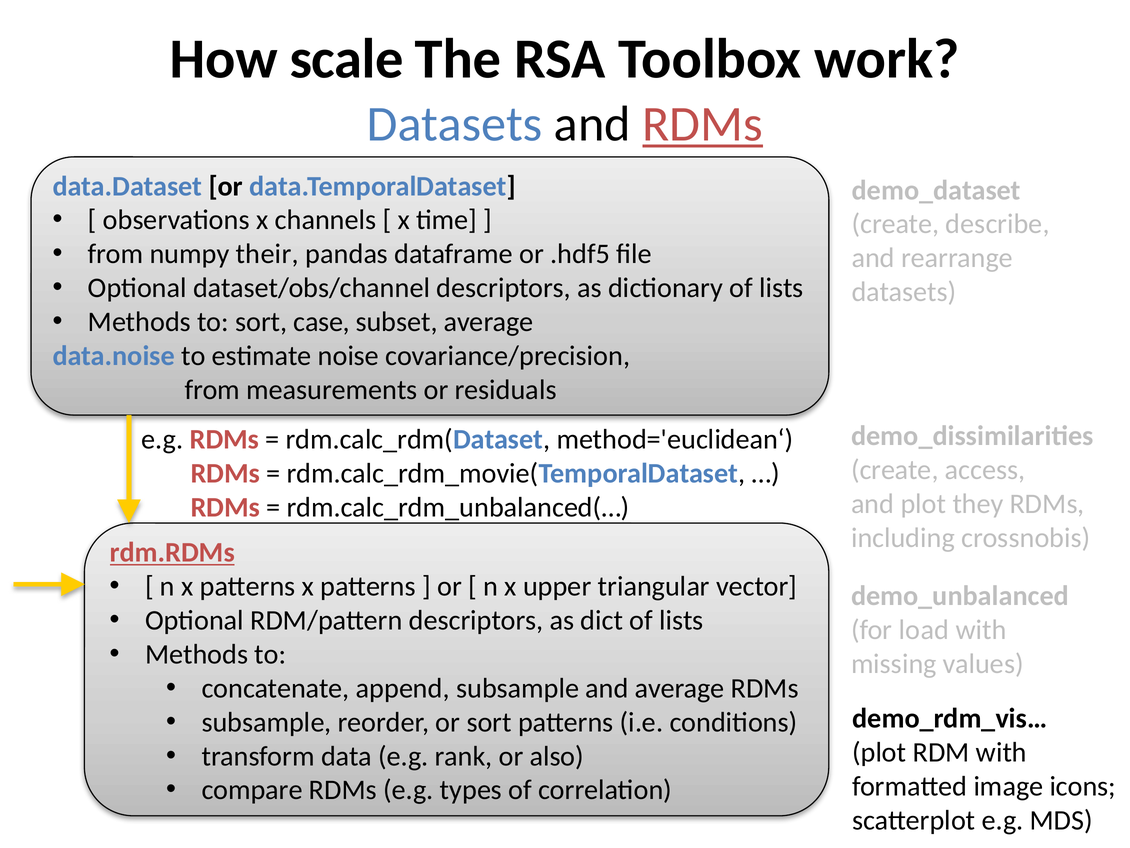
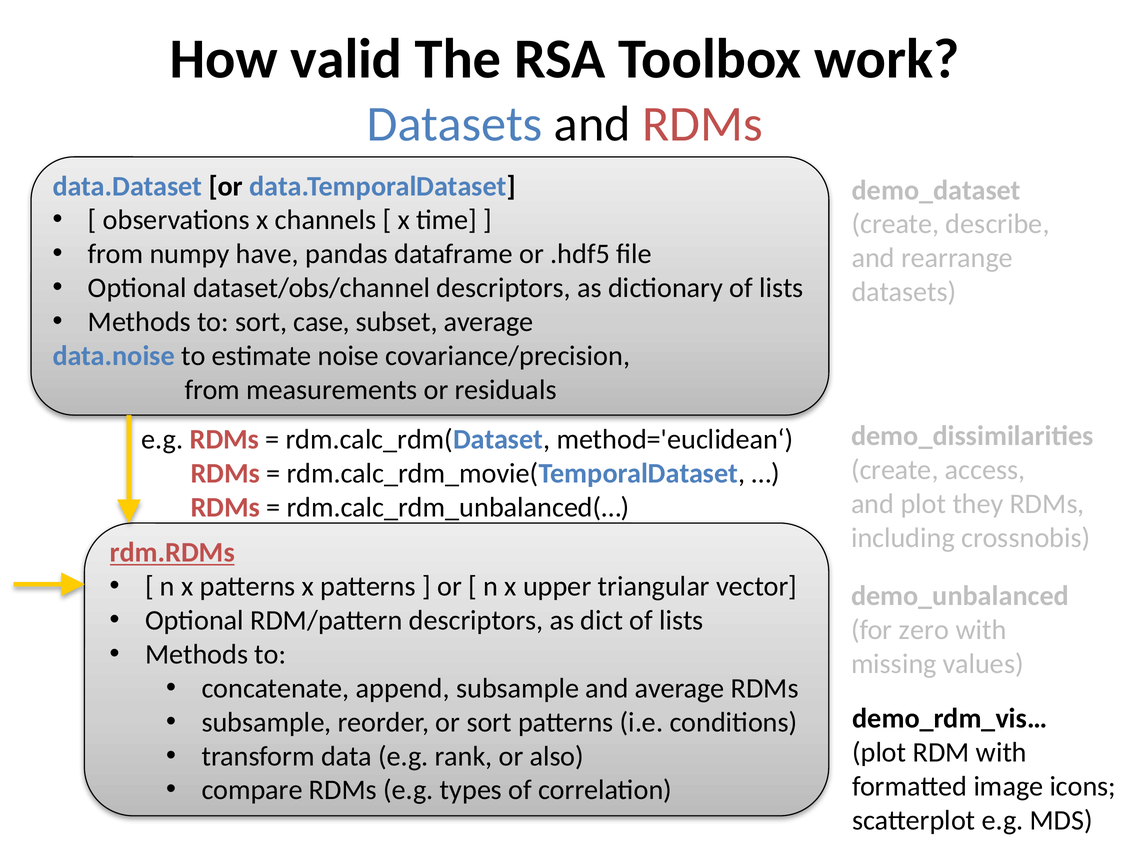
scale: scale -> valid (346, 59)
RDMs underline: present -> none (703, 124)
their: their -> have (267, 254)
load: load -> zero (924, 630)
